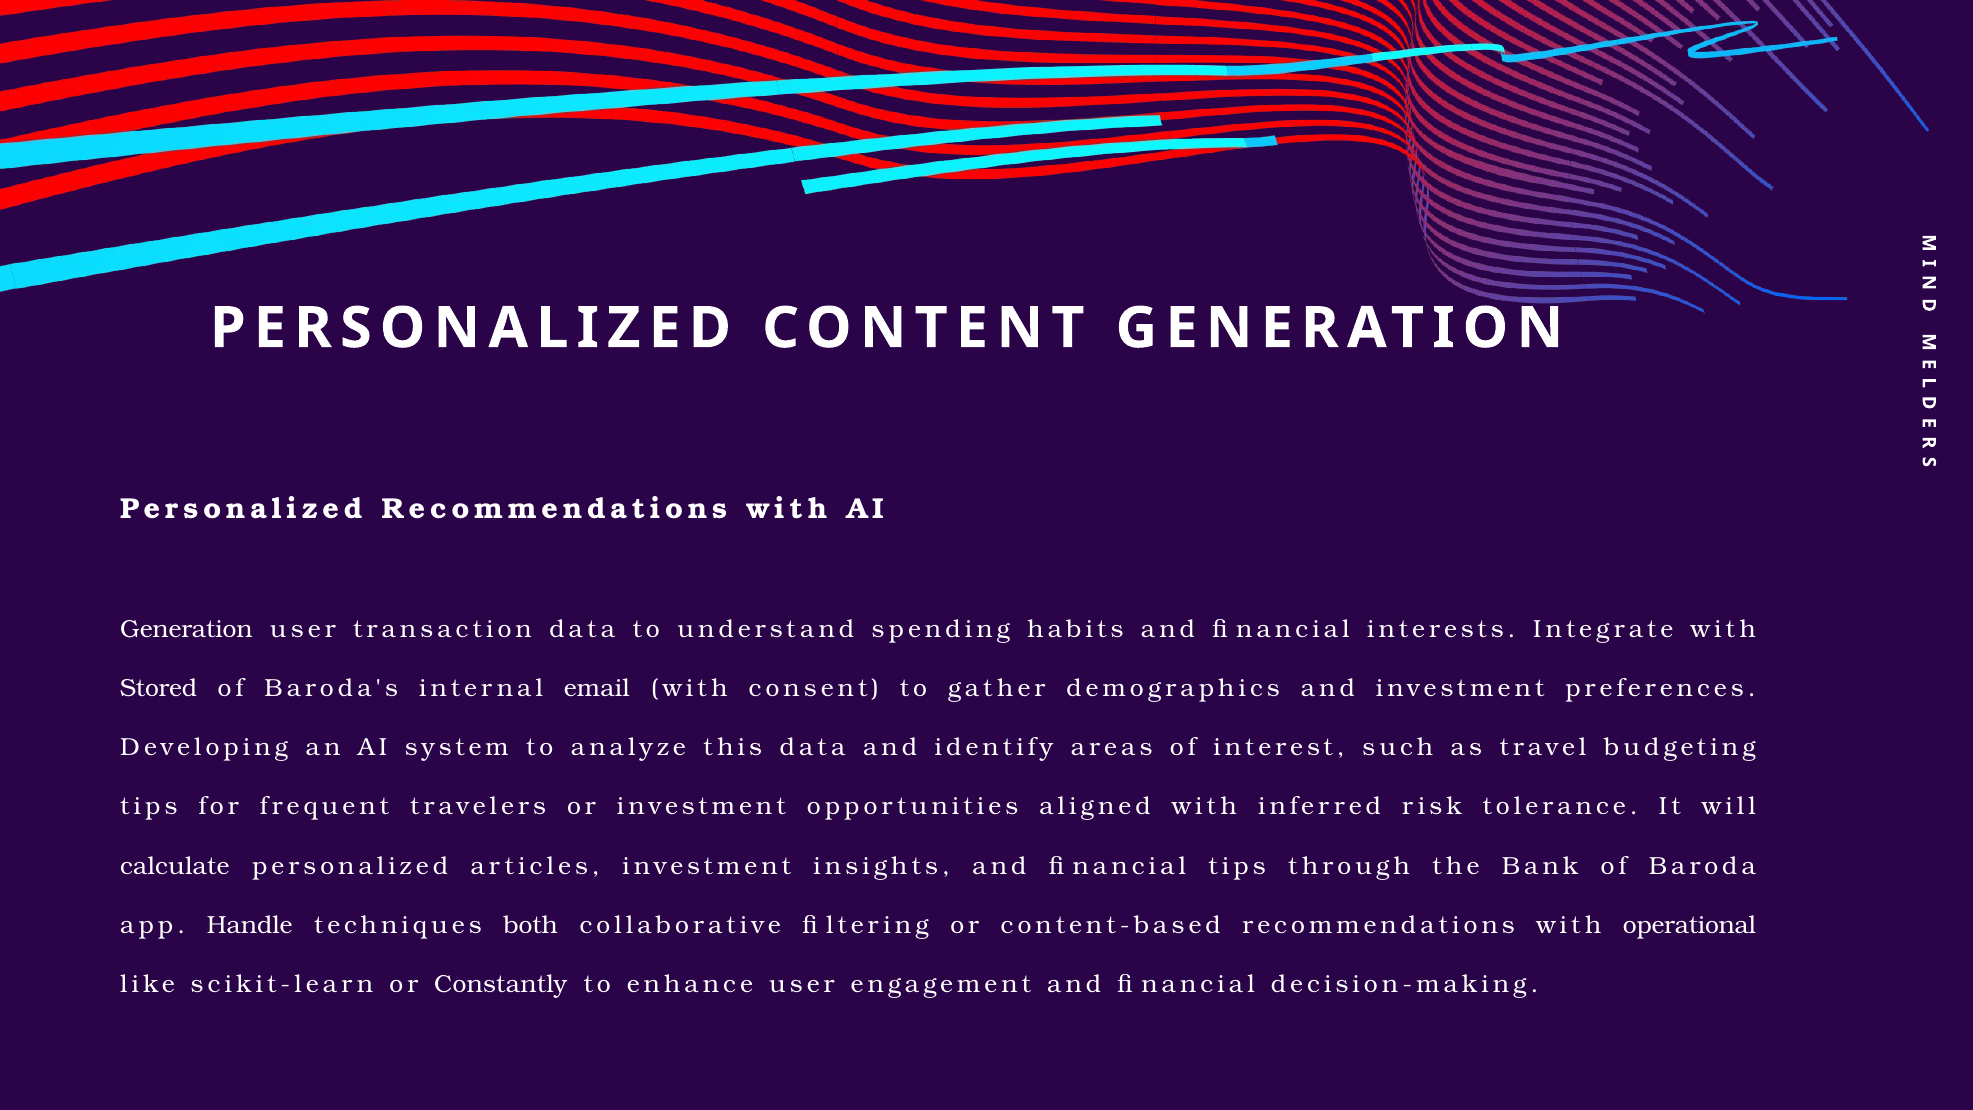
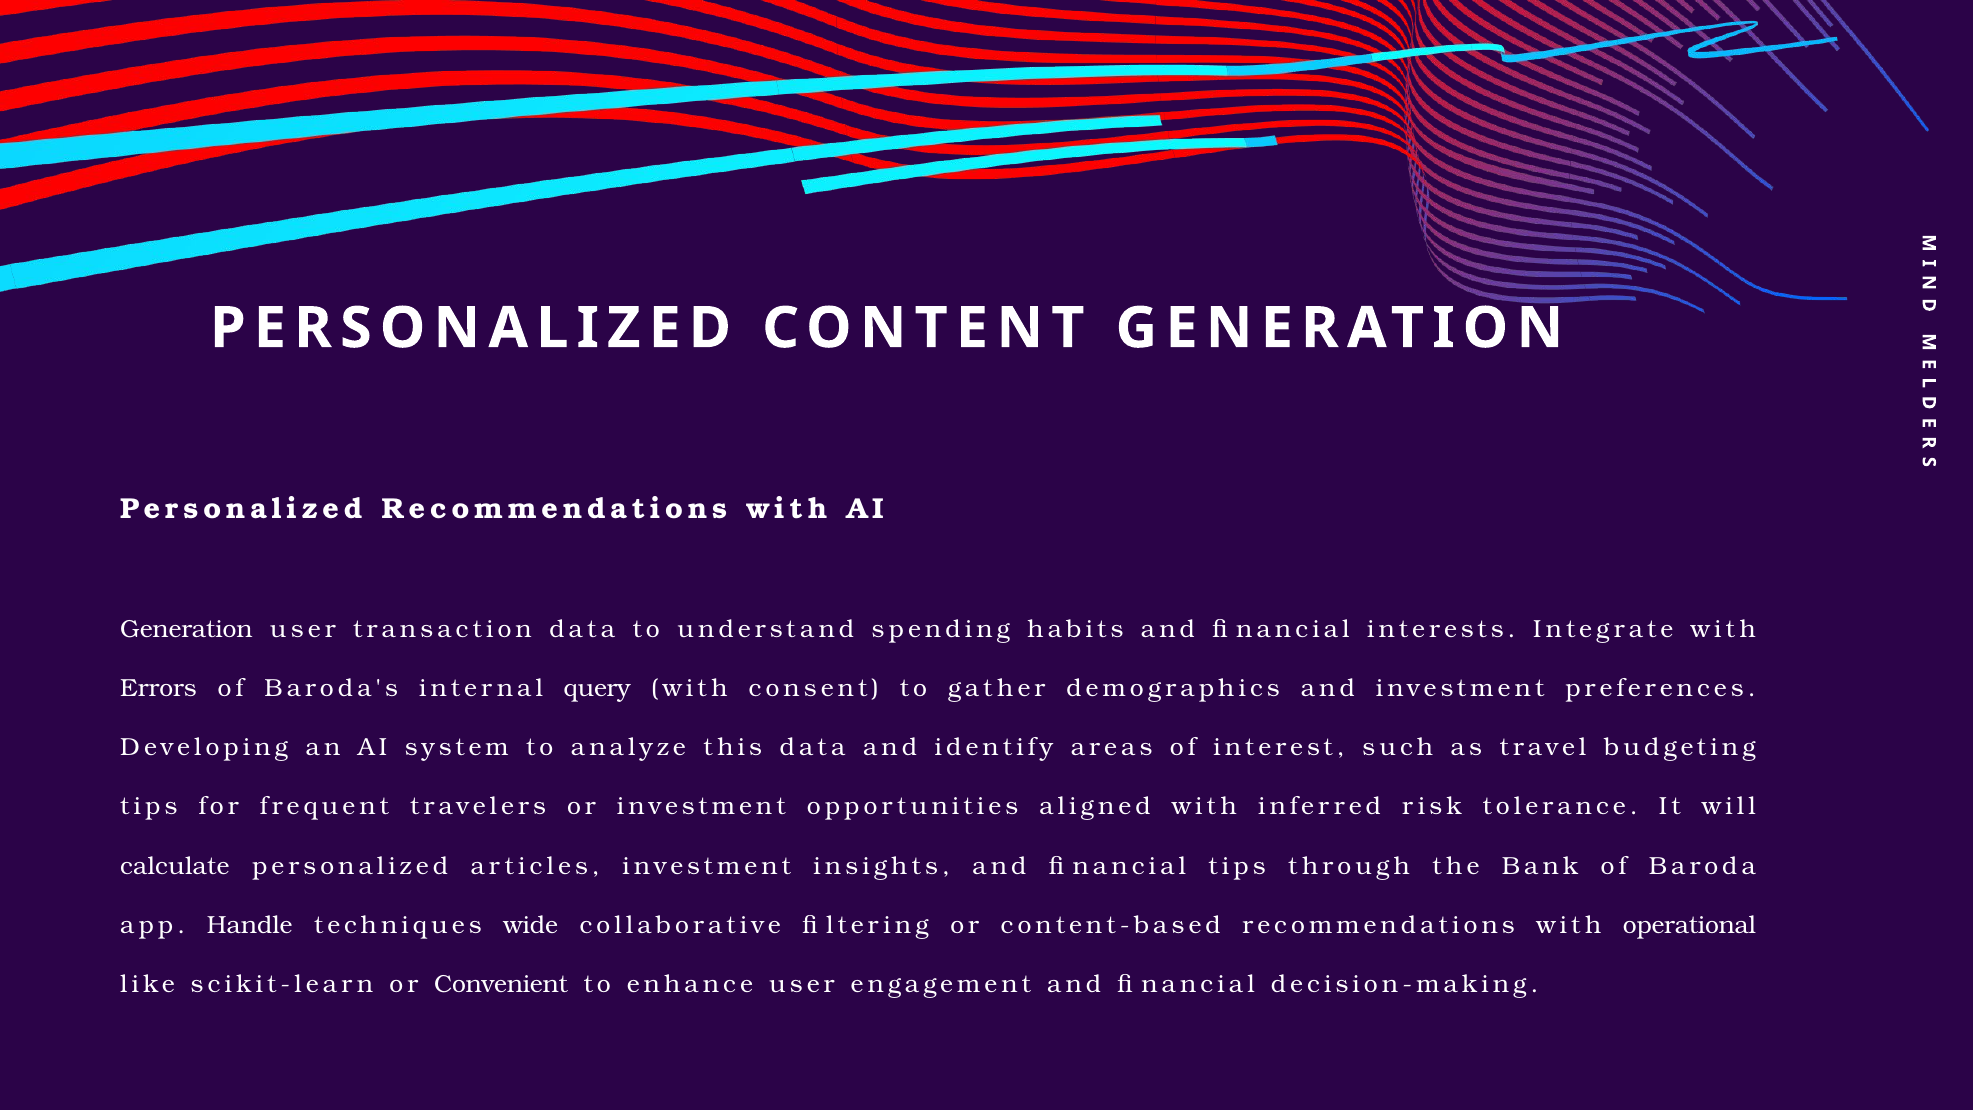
Stored: Stored -> Errors (158, 688)
email: email -> query (597, 688)
both: both -> wide (531, 925)
Constantly: Constantly -> Convenient (501, 984)
